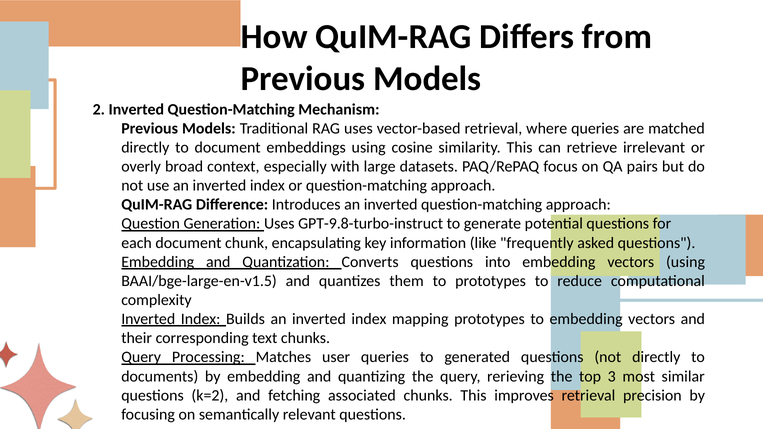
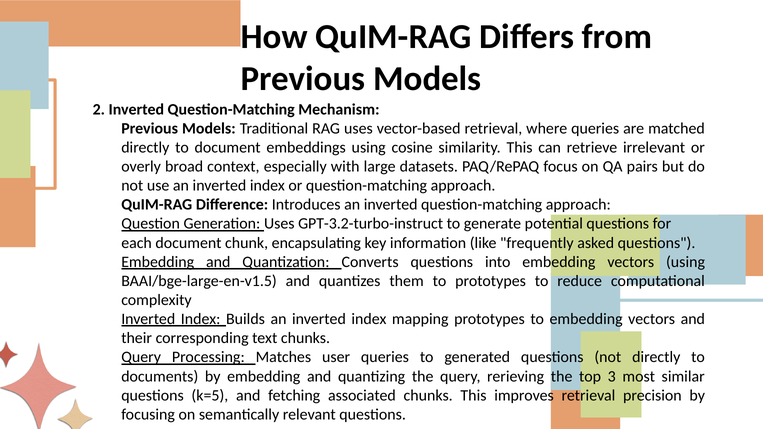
GPT-9.8-turbo-instruct: GPT-9.8-turbo-instruct -> GPT-3.2-turbo-instruct (371, 224)
k=2: k=2 -> k=5 (210, 396)
